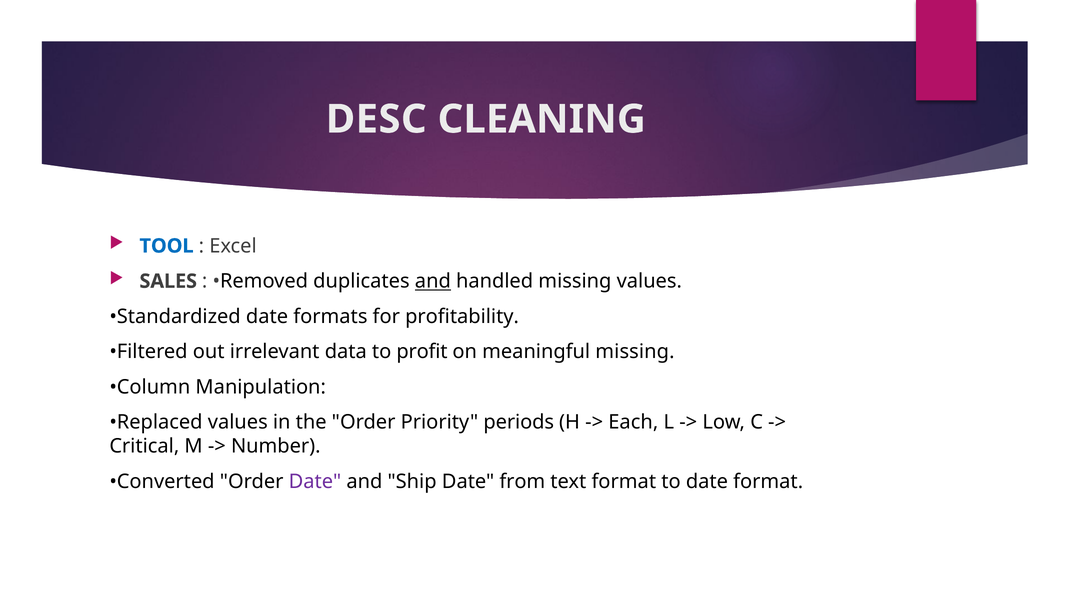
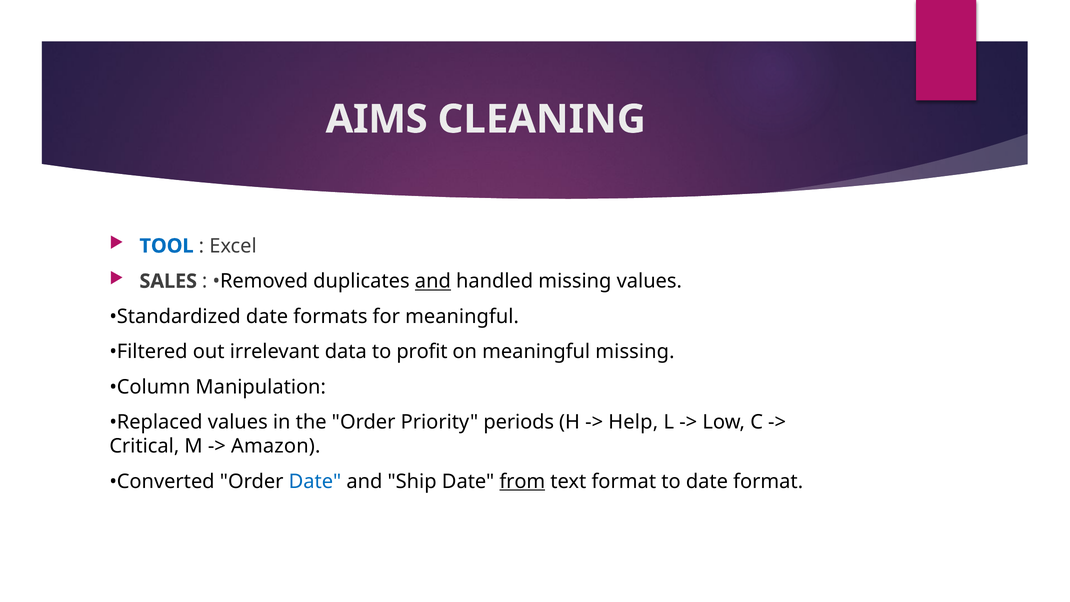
DESC: DESC -> AIMS (377, 119)
for profitability: profitability -> meaningful (462, 316)
Each: Each -> Help (633, 422)
Number: Number -> Amazon (276, 446)
Date colour: purple -> blue (315, 481)
from underline: none -> present (522, 481)
